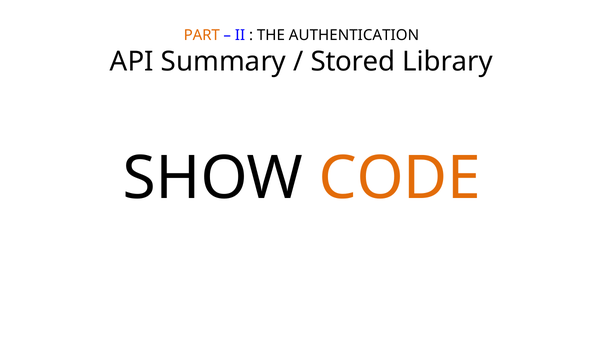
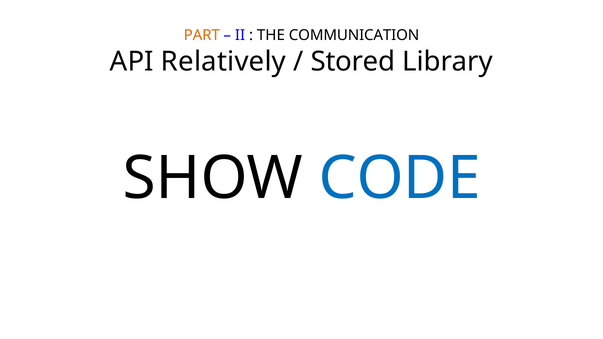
AUTHENTICATION: AUTHENTICATION -> COMMUNICATION (354, 35)
Summary: Summary -> Relatively (223, 62)
CODE colour: orange -> blue (400, 179)
